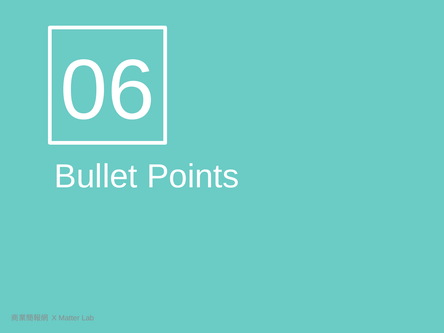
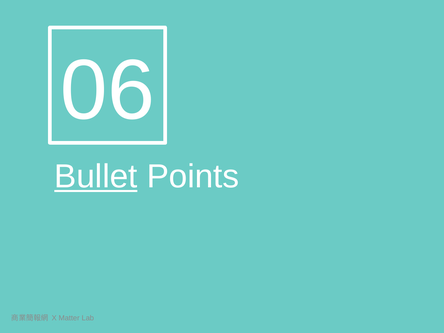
Bullet underline: none -> present (96, 177)
